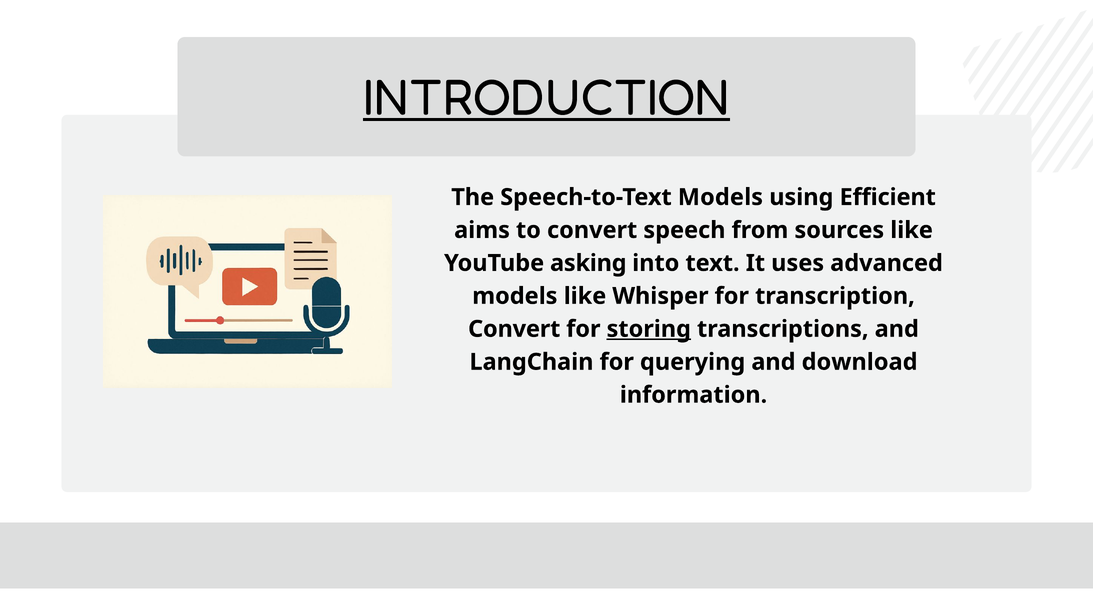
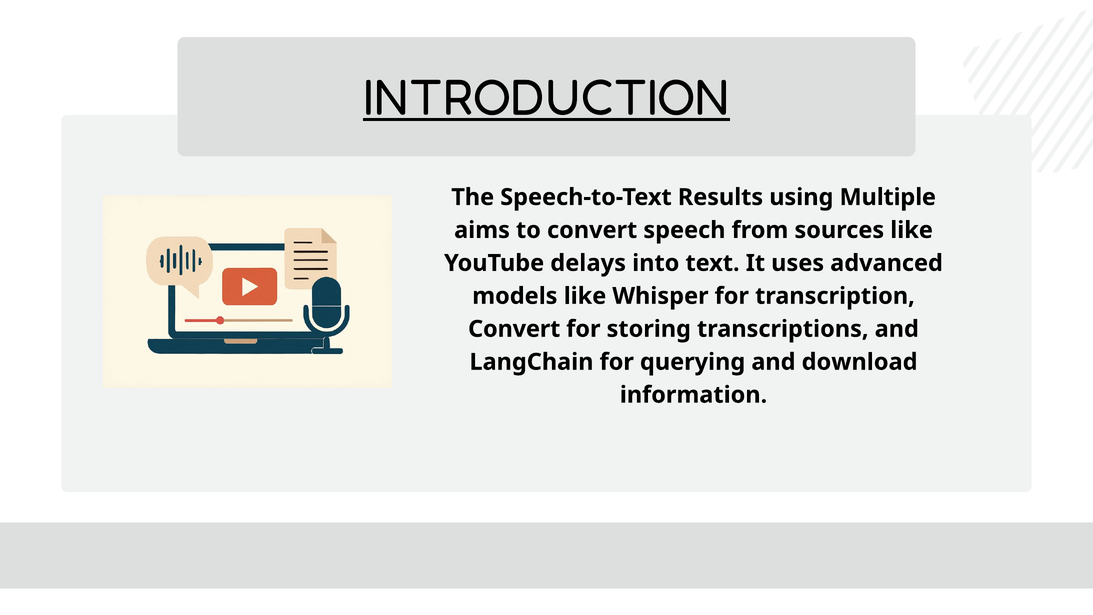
Speech-to-Text Models: Models -> Results (720, 197)
Efficient: Efficient -> Multiple (888, 197)
asking: asking -> delays (588, 263)
storing underline: present -> none (649, 329)
